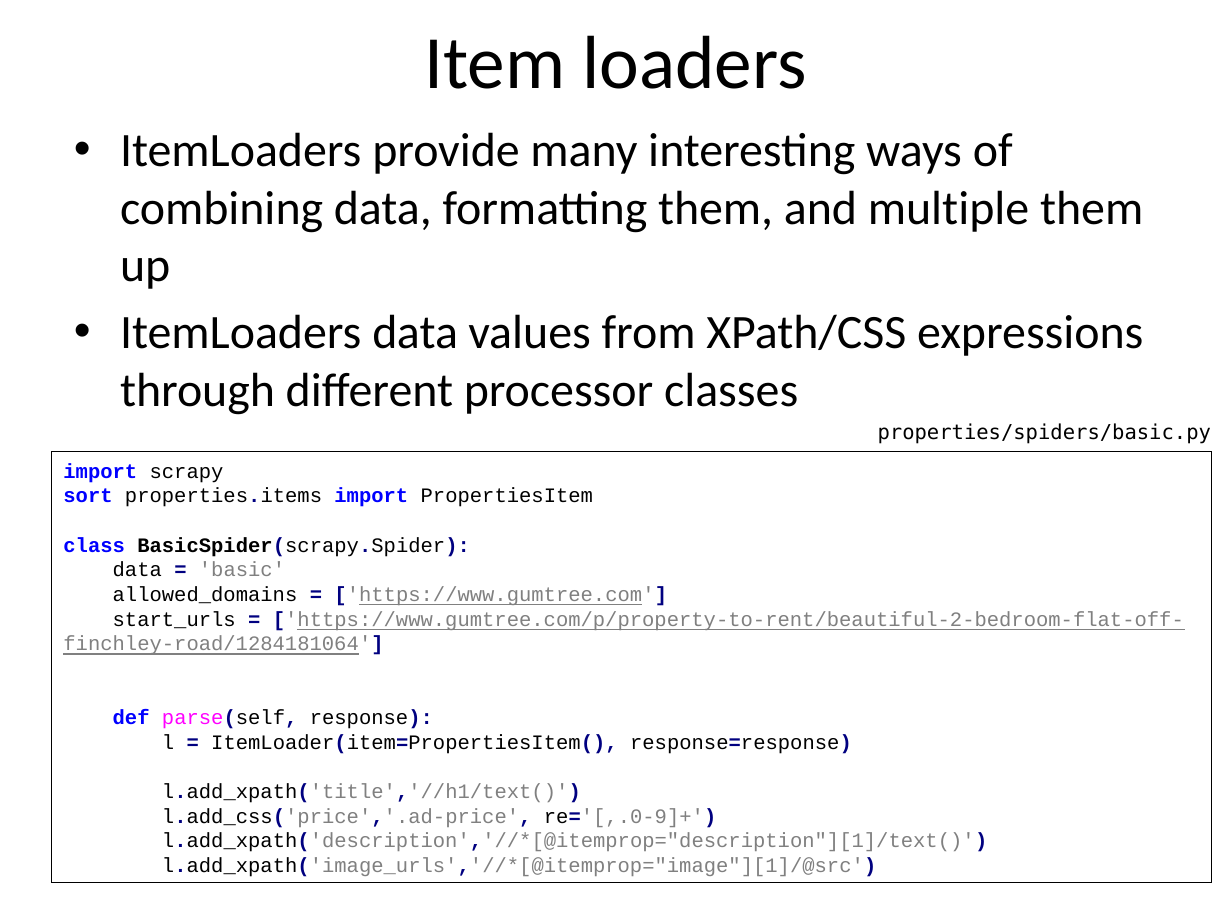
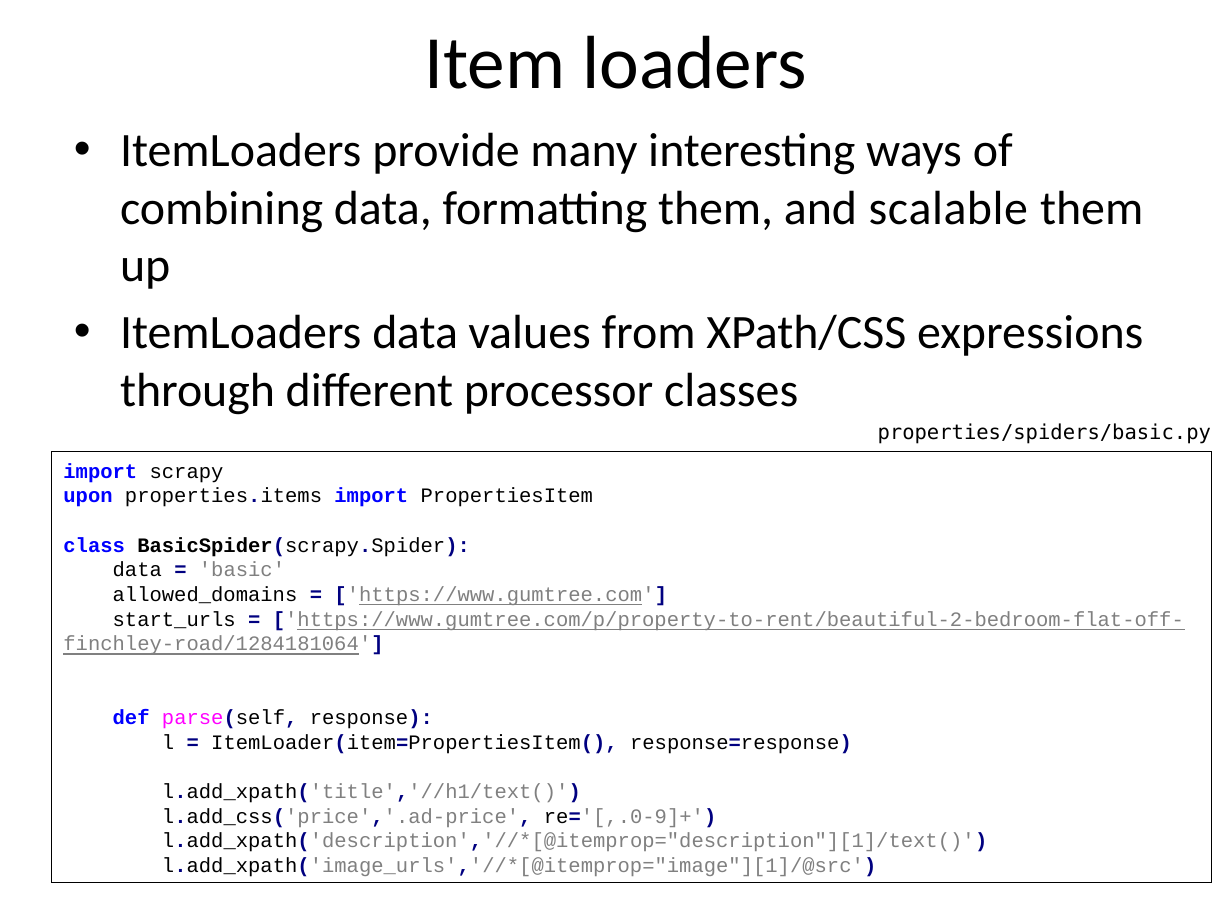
multiple: multiple -> scalable (948, 208)
sort: sort -> upon (88, 496)
